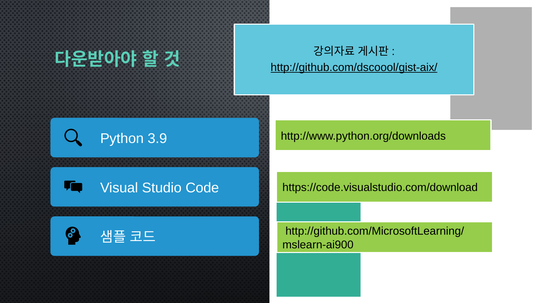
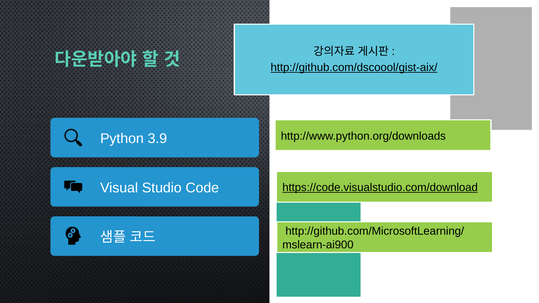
https://code.visualstudio.com/download underline: none -> present (380, 188)
